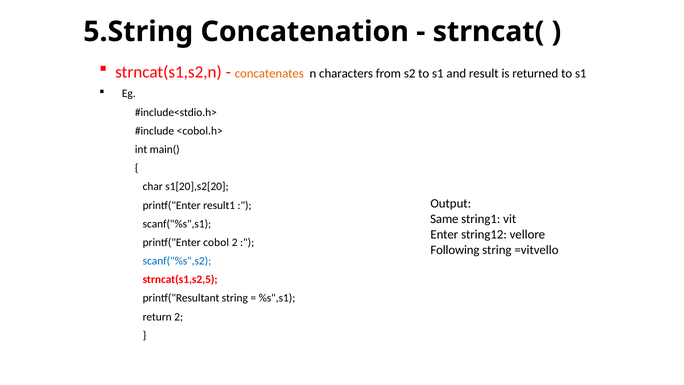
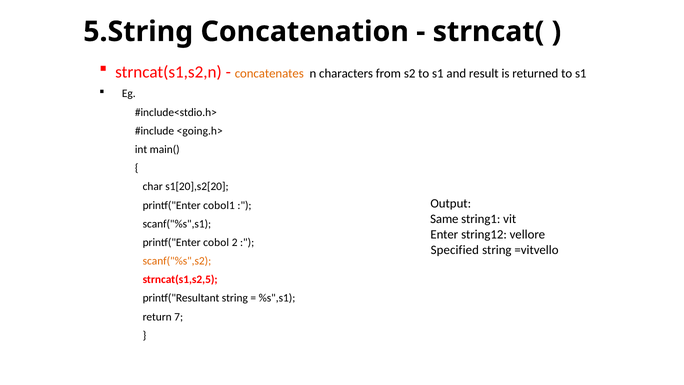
<cobol.h>: <cobol.h> -> <going.h> (200, 131)
result1: result1 -> cobol1 (219, 205)
Following: Following -> Specified (455, 250)
scanf("%s",s2 colour: blue -> orange (177, 261)
return 2: 2 -> 7 (179, 317)
